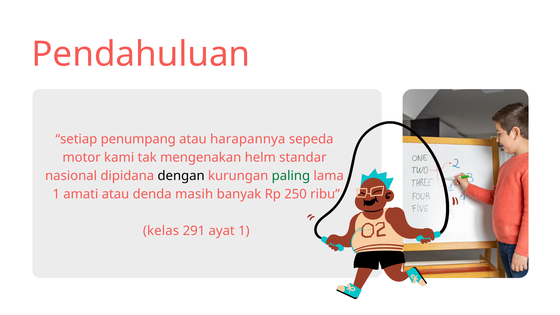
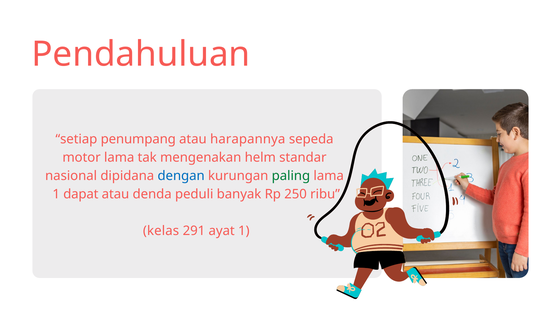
motor kami: kami -> lama (119, 157)
dengan colour: black -> blue (181, 176)
amati: amati -> dapat (81, 194)
masih: masih -> peduli (194, 194)
